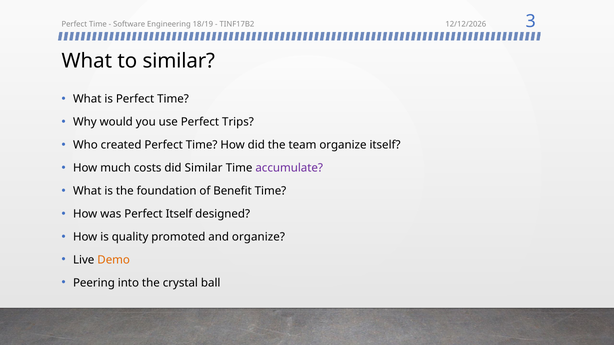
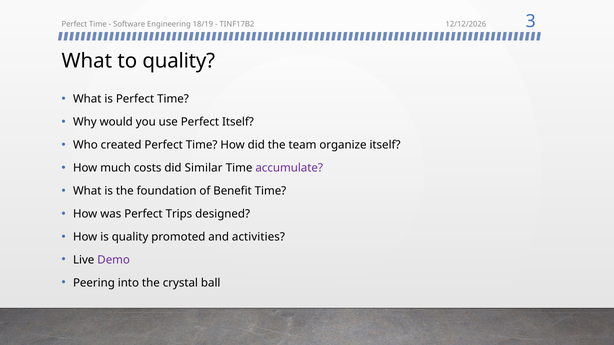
to similar: similar -> quality (179, 61)
Perfect Trips: Trips -> Itself (238, 122)
Perfect Itself: Itself -> Trips (179, 214)
and organize: organize -> activities (258, 237)
Demo colour: orange -> purple (114, 260)
